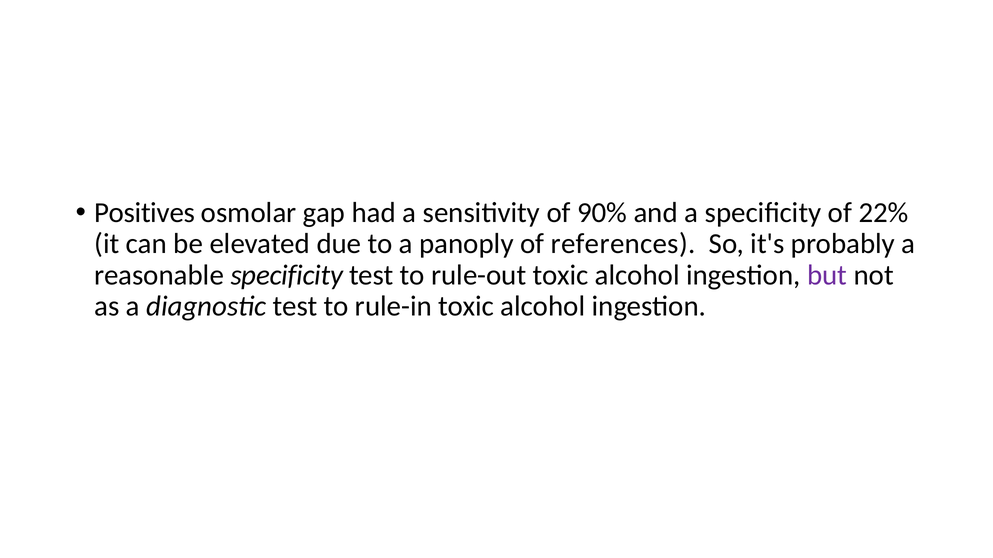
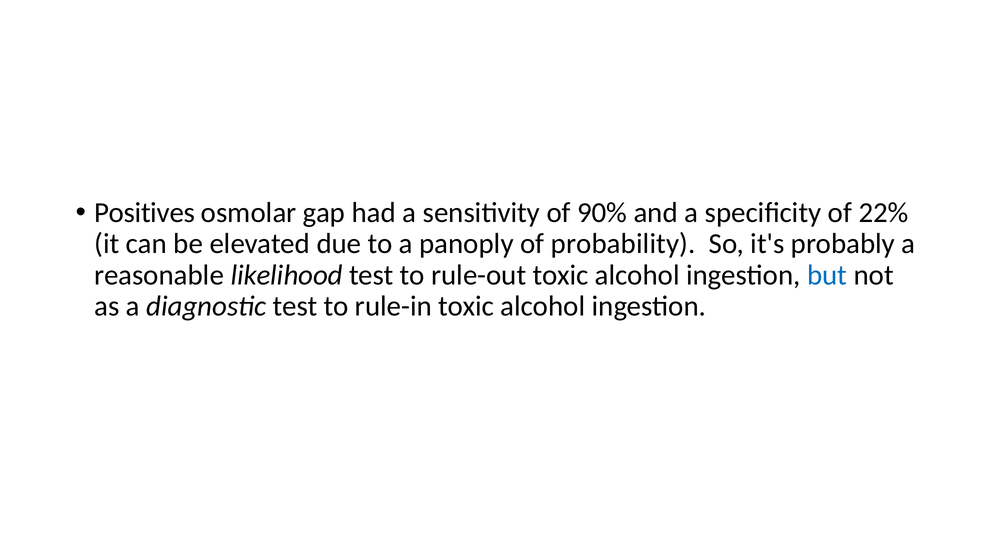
references: references -> probability (623, 244)
reasonable specificity: specificity -> likelihood (287, 275)
but colour: purple -> blue (827, 275)
